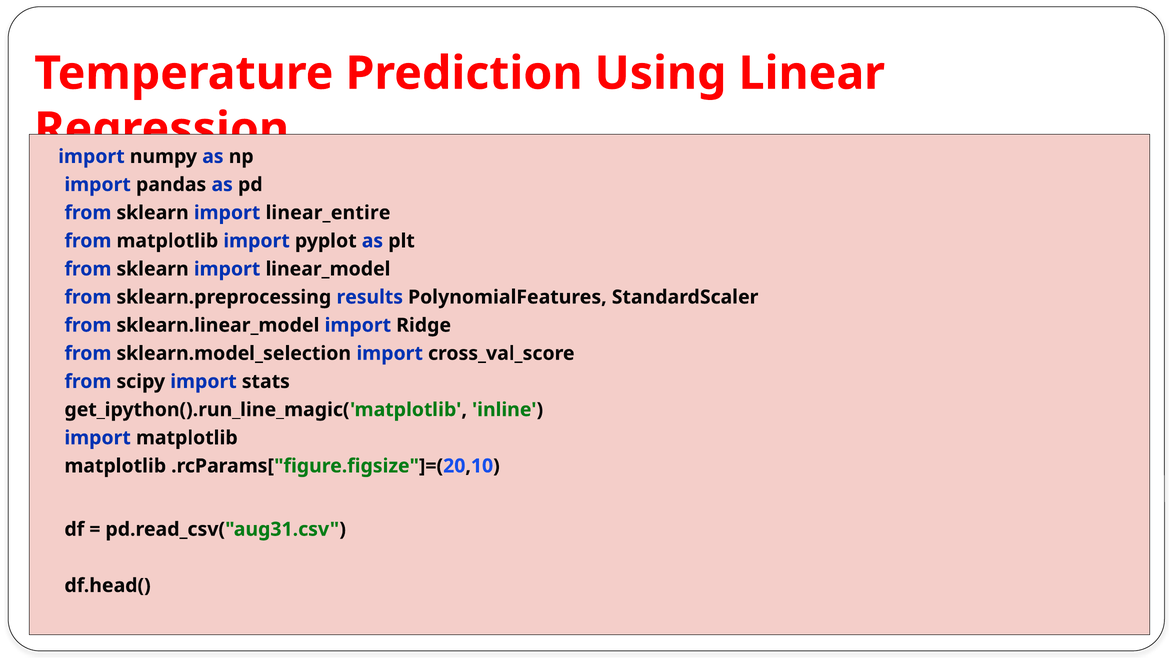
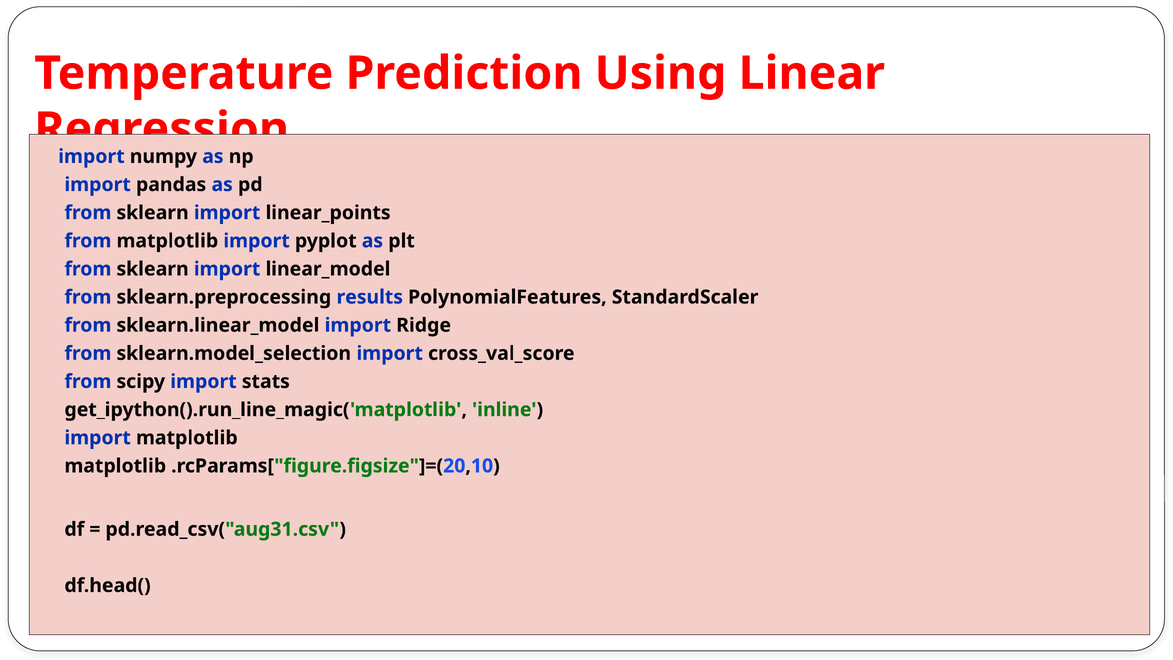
linear_entire: linear_entire -> linear_points (328, 213)
